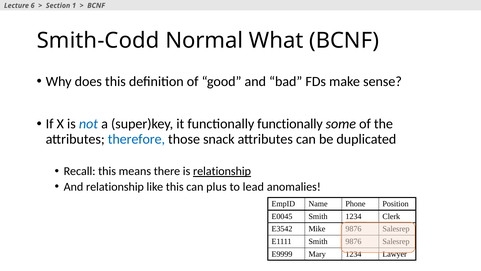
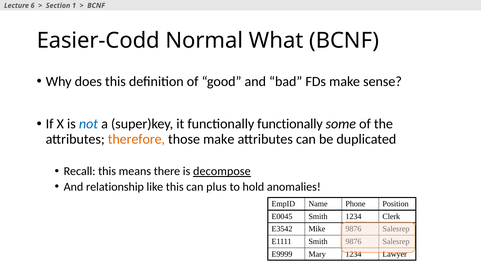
Smith-Codd: Smith-Codd -> Easier-Codd (98, 40)
therefore colour: blue -> orange (136, 139)
those snack: snack -> make (219, 139)
is relationship: relationship -> decompose (222, 171)
lead: lead -> hold (253, 187)
